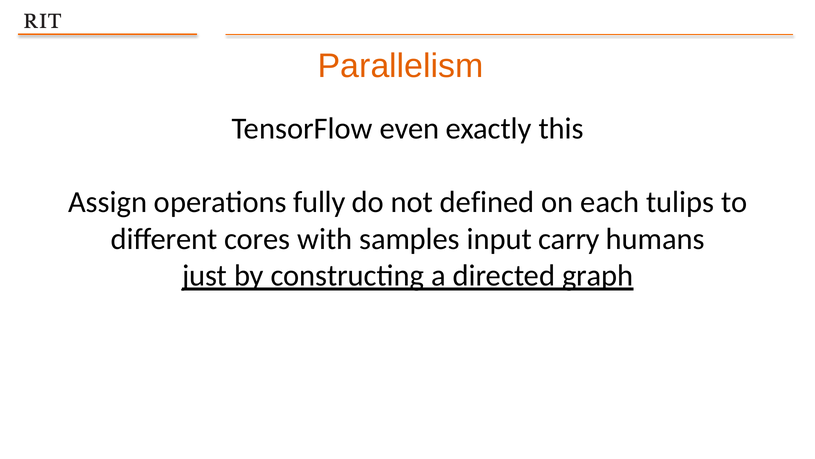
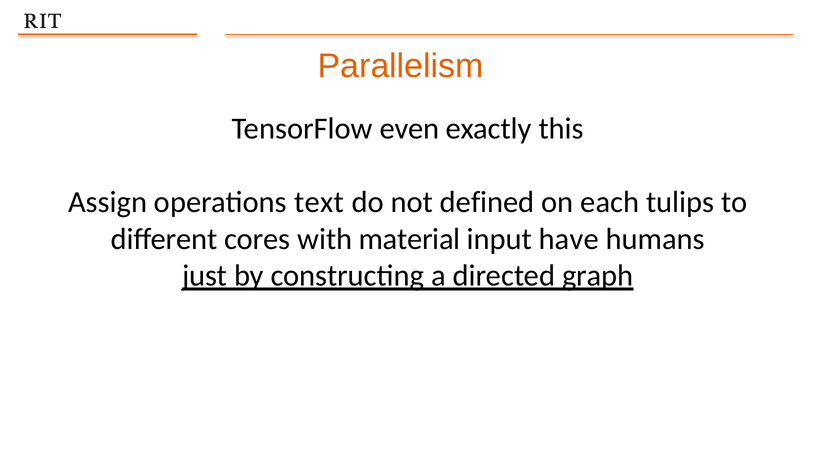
fully: fully -> text (319, 202)
samples: samples -> material (410, 239)
carry: carry -> have (569, 239)
